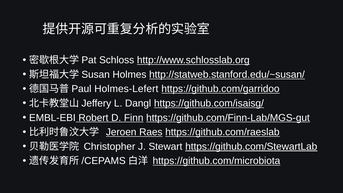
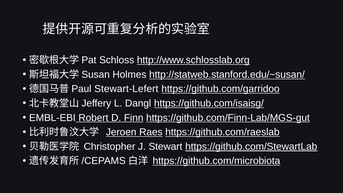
Holmes-Lefert: Holmes-Lefert -> Stewart-Lefert (126, 89)
